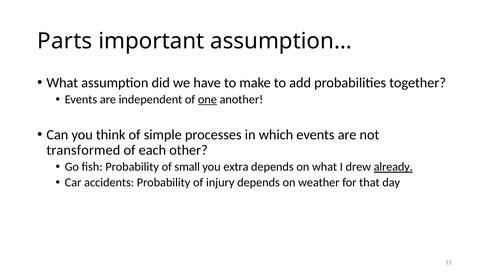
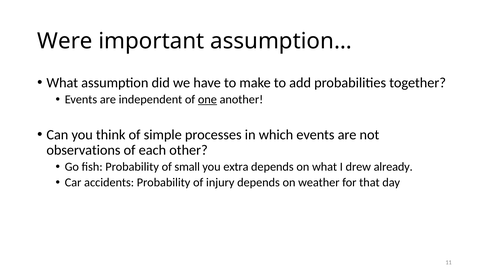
Parts: Parts -> Were (65, 41)
transformed: transformed -> observations (83, 150)
already underline: present -> none (393, 167)
